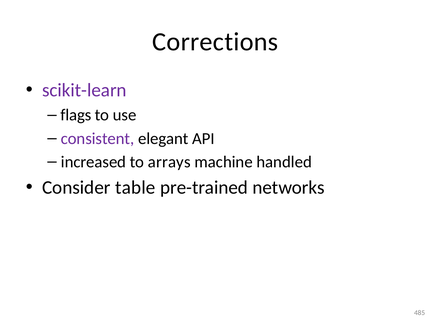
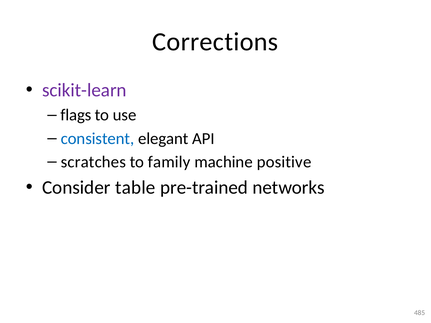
consistent colour: purple -> blue (98, 139)
increased: increased -> scratches (93, 162)
arrays: arrays -> family (169, 162)
handled: handled -> positive (284, 162)
